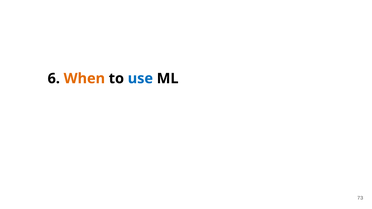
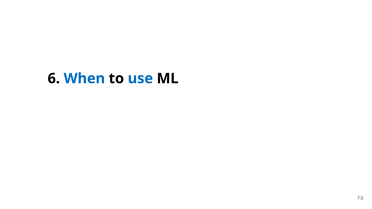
When colour: orange -> blue (84, 79)
